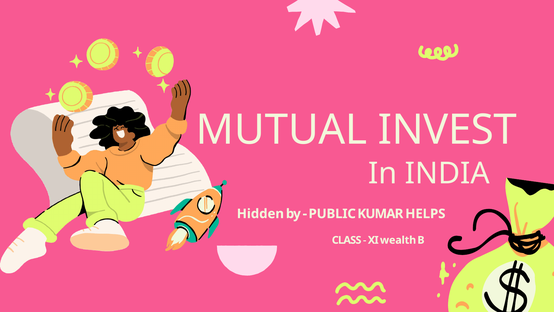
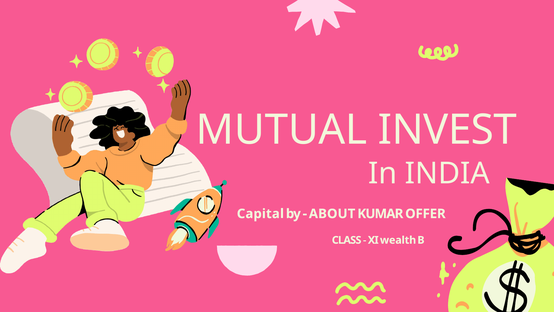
Hidden: Hidden -> Capital (260, 214)
PUBLIC: PUBLIC -> ABOUT (332, 214)
HELPS: HELPS -> OFFER (425, 214)
